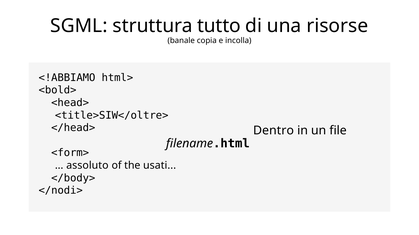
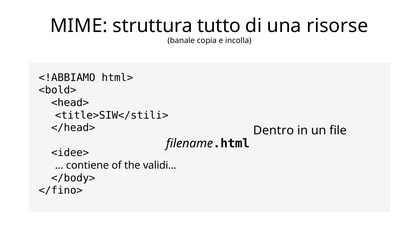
SGML: SGML -> MIME (79, 26)
<title>SIW</oltre>: <title>SIW</oltre> -> <title>SIW</stili> (112, 116)
<form>: <form> -> <idee> (70, 153)
assoluto: assoluto -> contiene (87, 166)
usati: usati -> validi (160, 166)
</nodi>: </nodi> -> </fino> (61, 191)
